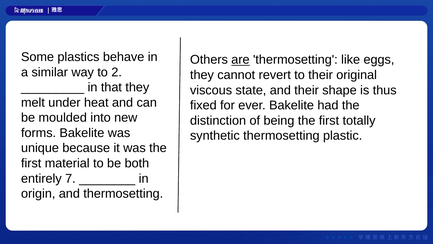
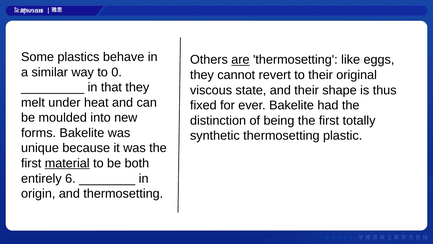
2: 2 -> 0 (117, 72)
material underline: none -> present (67, 163)
7: 7 -> 6 (70, 178)
